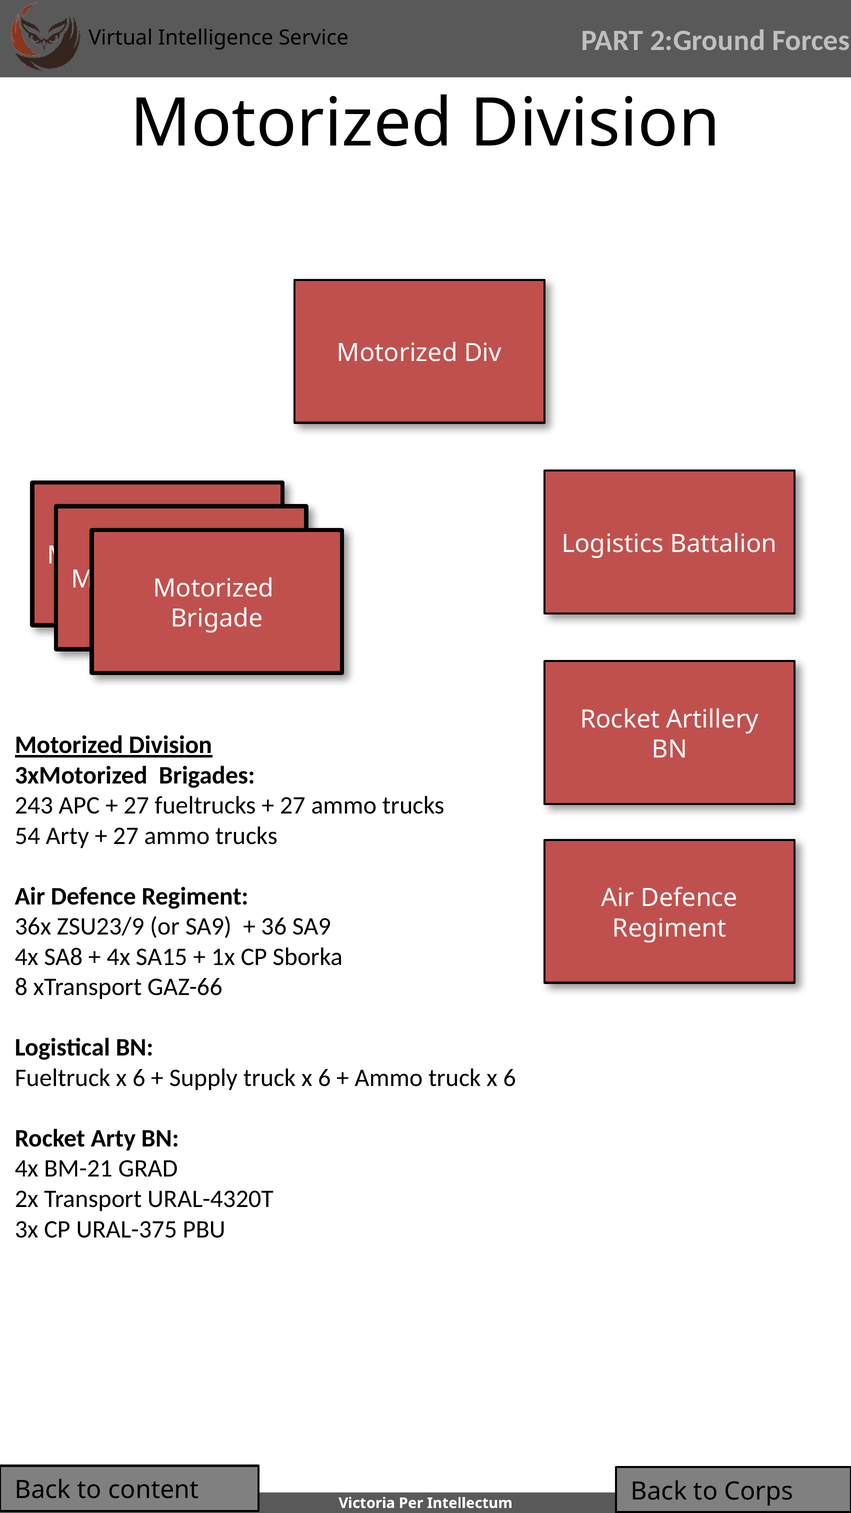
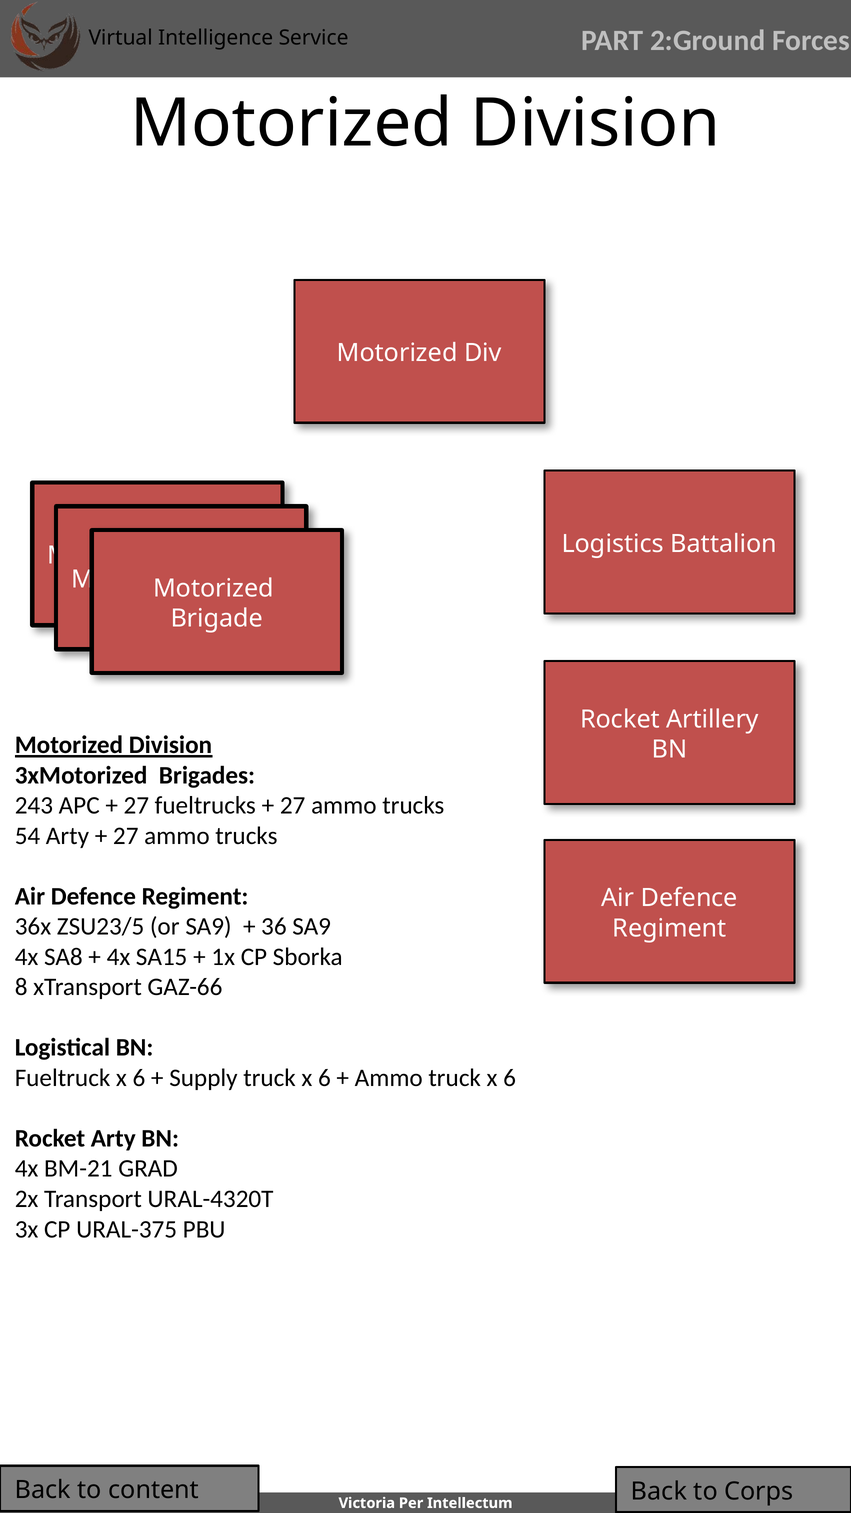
ZSU23/9: ZSU23/9 -> ZSU23/5 (101, 926)
